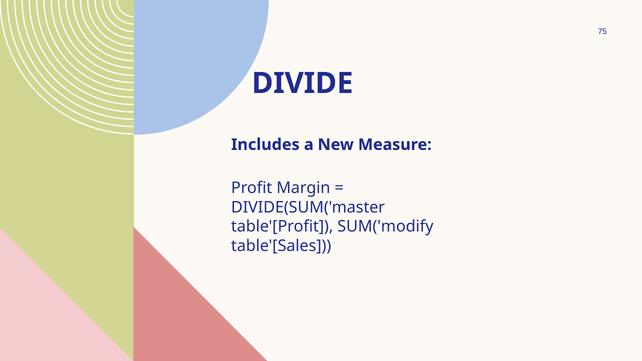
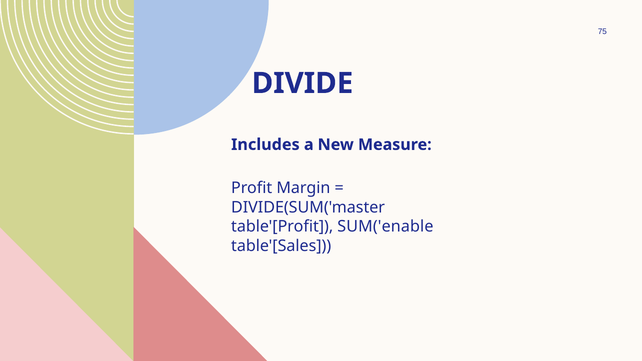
SUM('modify: SUM('modify -> SUM('enable (385, 227)
